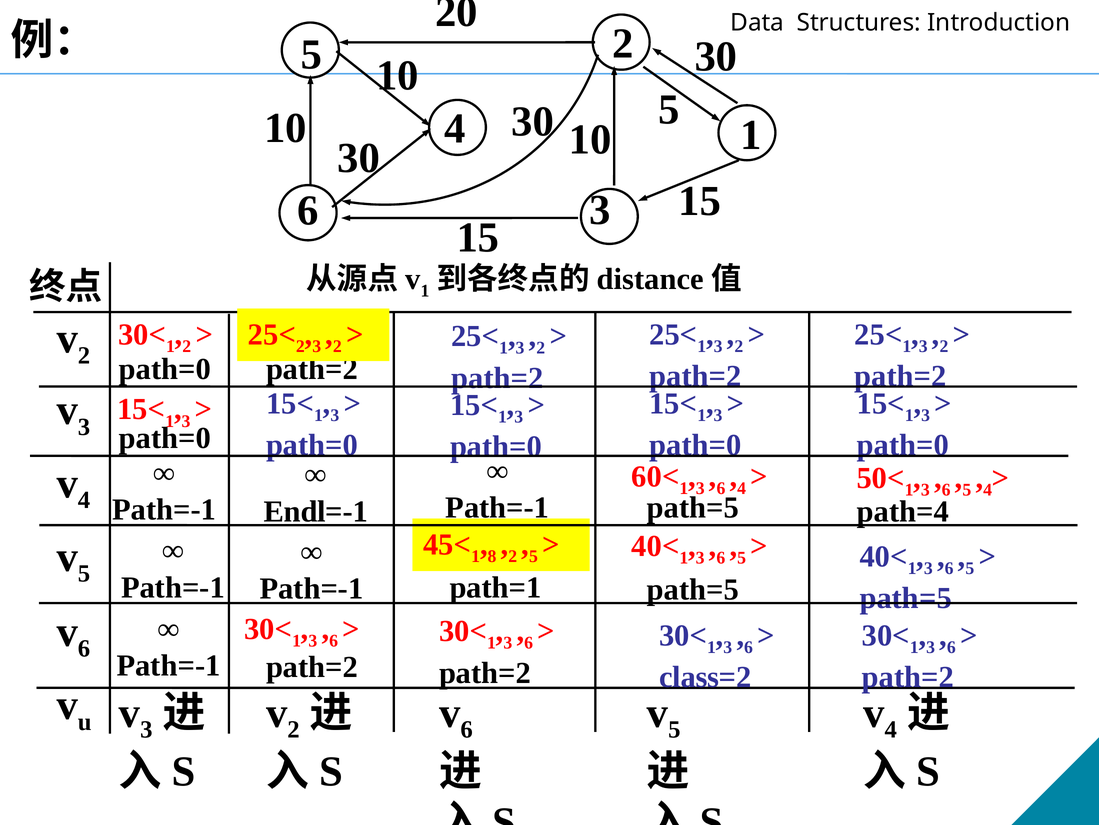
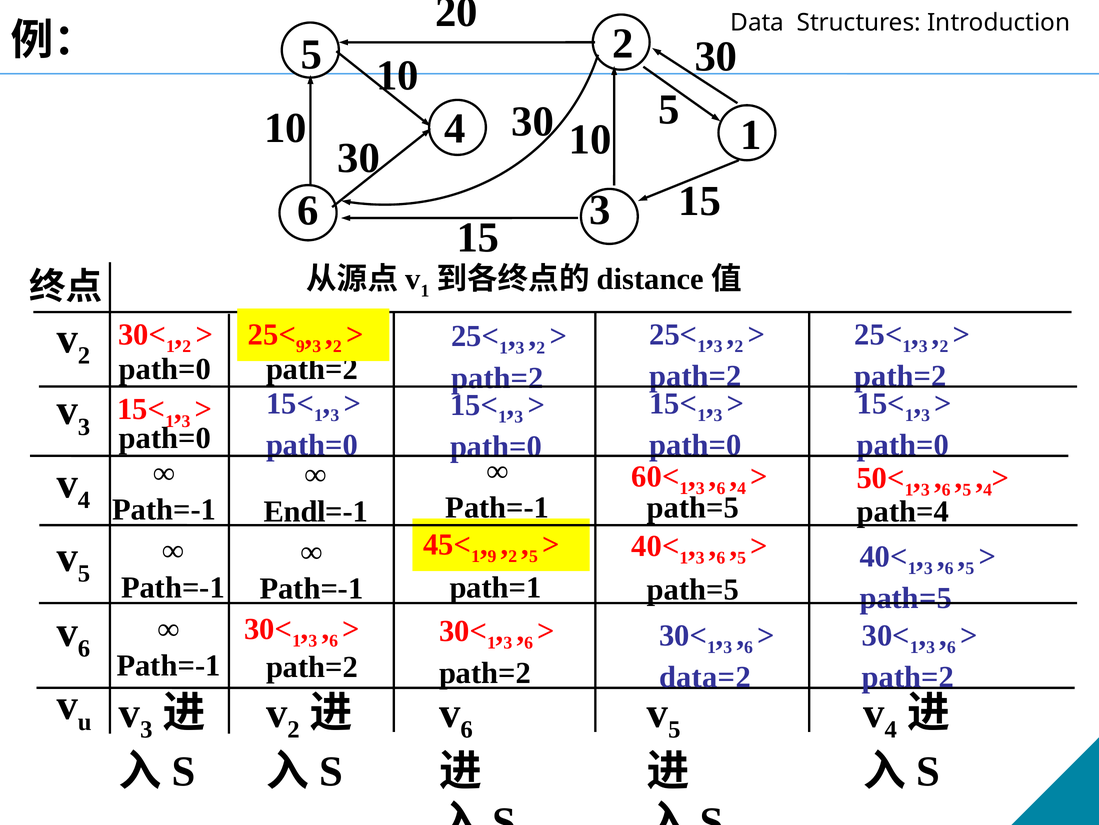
2: 2 -> 9 (300, 346)
8: 8 -> 9 (492, 556)
class=2: class=2 -> data=2 (705, 677)
